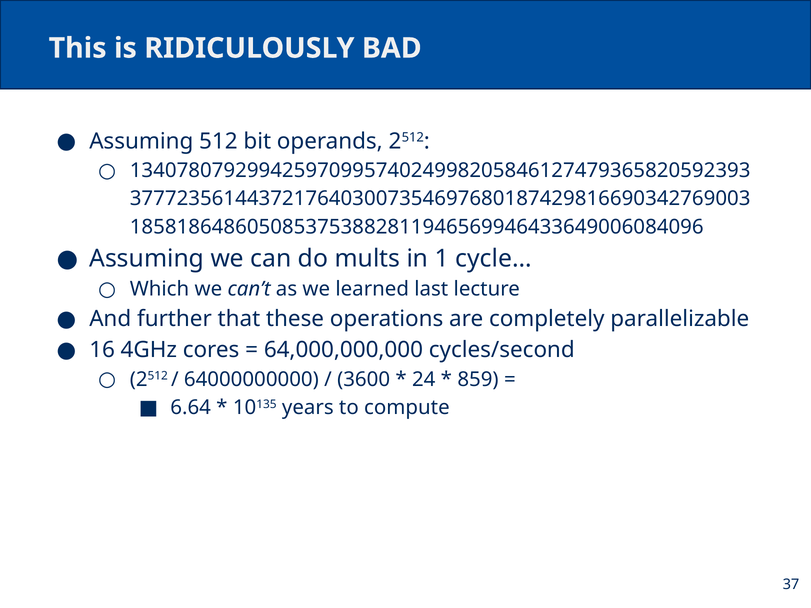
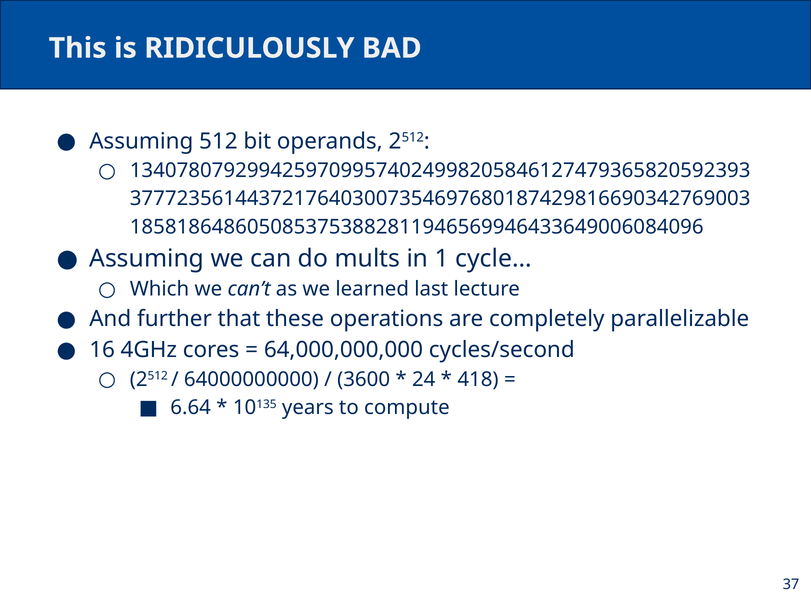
859: 859 -> 418 (478, 380)
